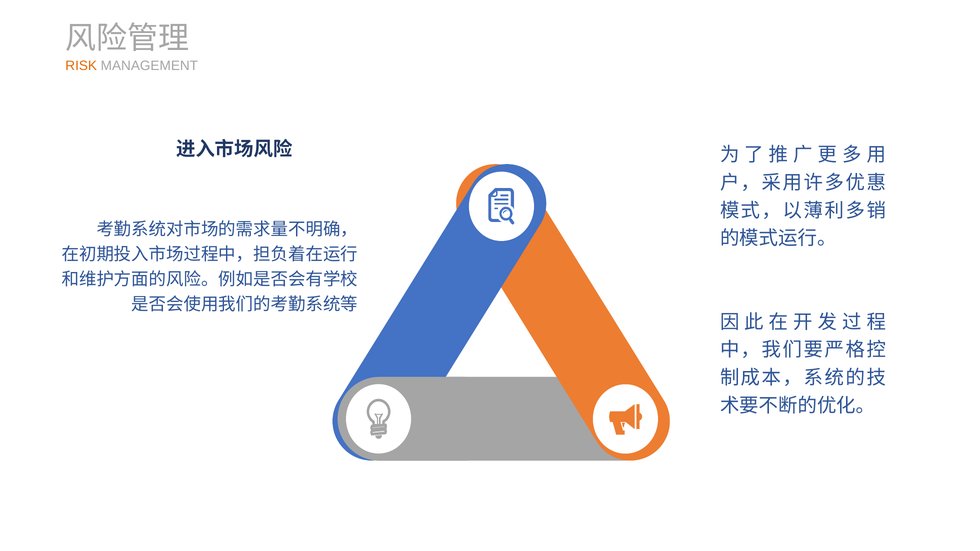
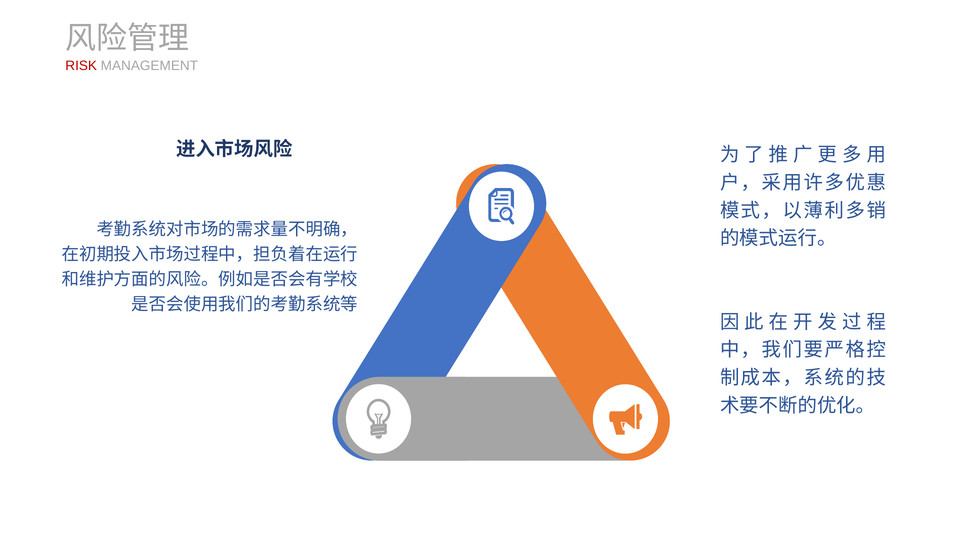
RISK colour: orange -> red (81, 66)
